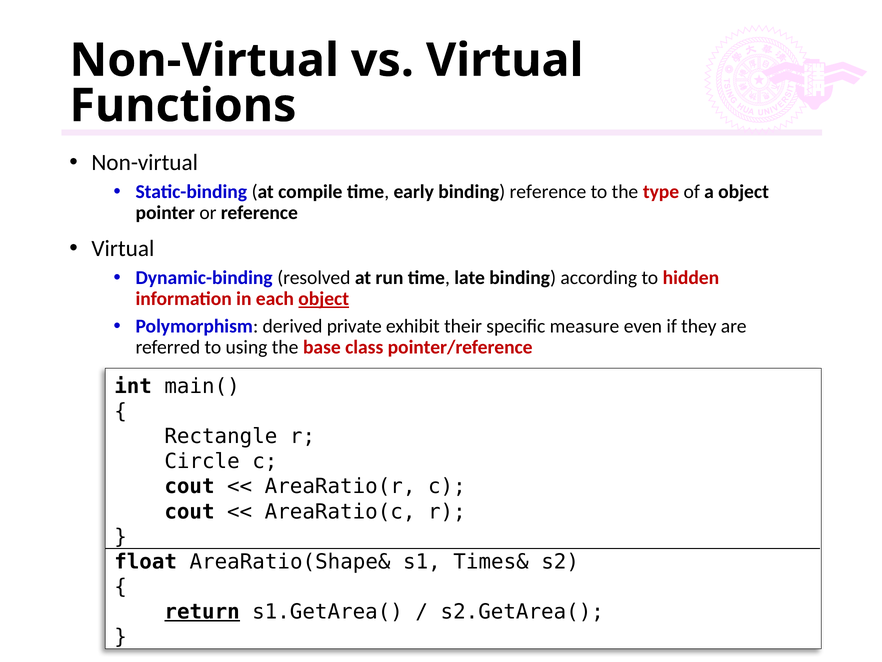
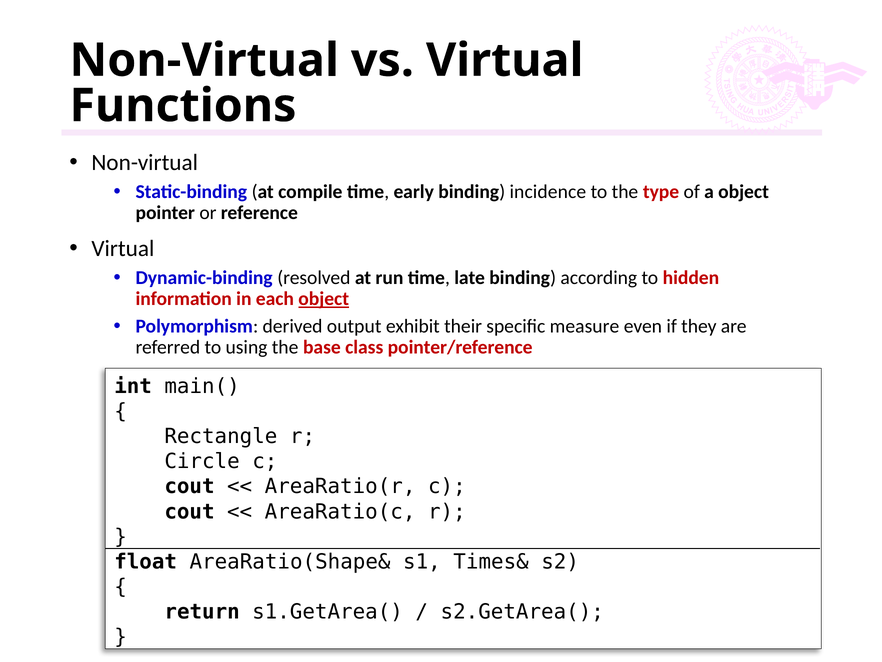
binding reference: reference -> incidence (548, 192)
private: private -> output (354, 326)
return underline: present -> none (202, 611)
